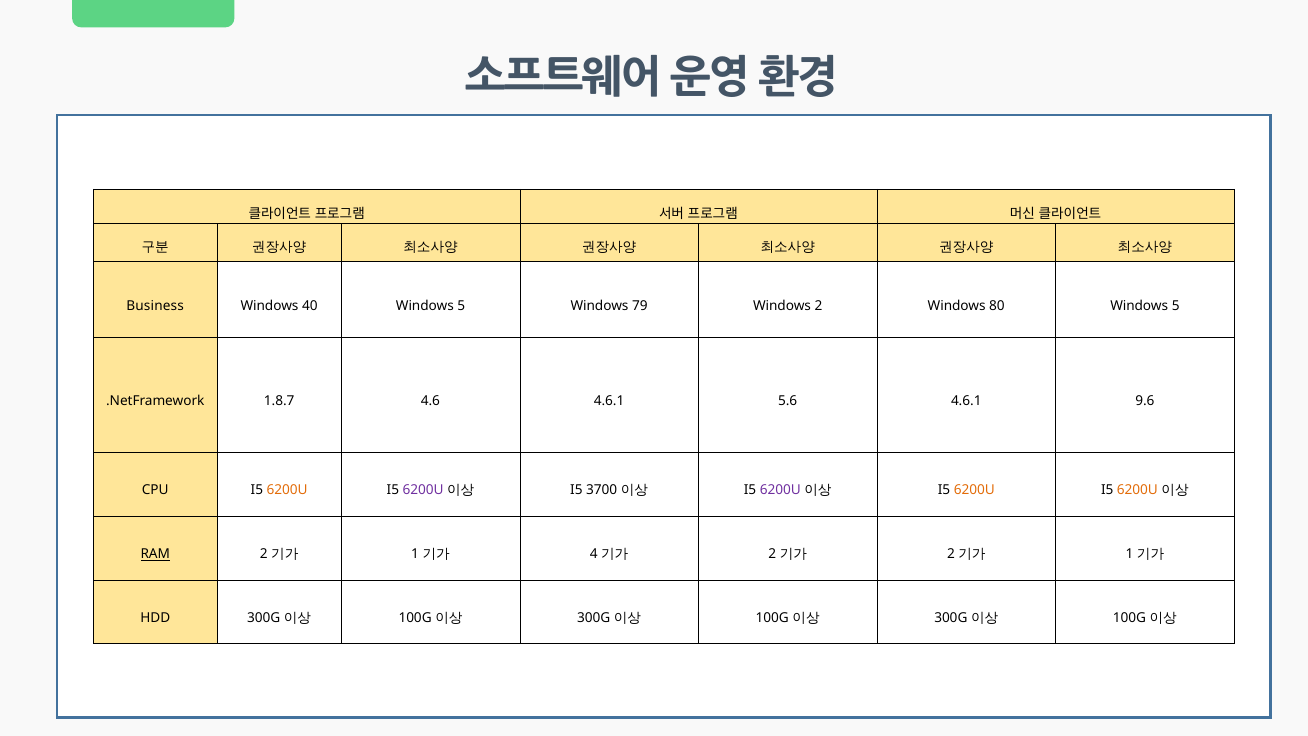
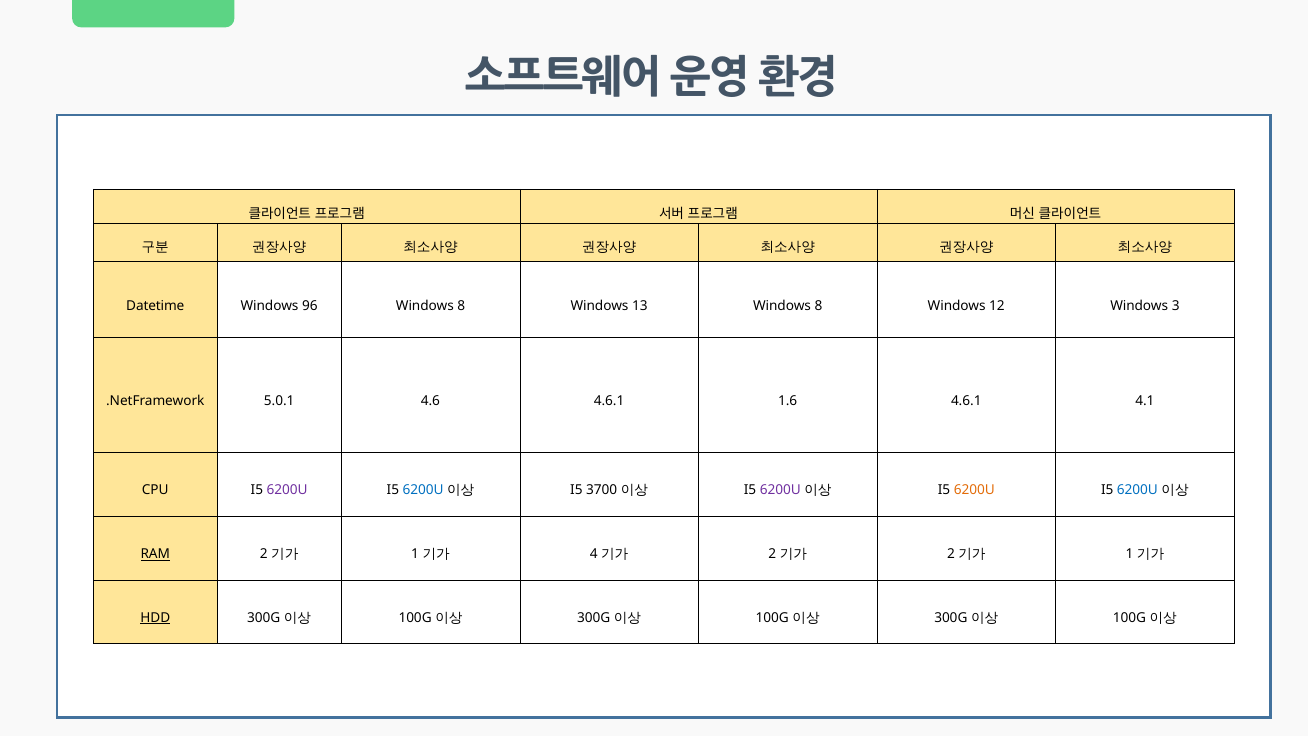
Business: Business -> Datetime (155, 306)
40: 40 -> 96 (310, 306)
5: 5 -> 8 (461, 306)
79: 79 -> 13 (640, 306)
2: 2 -> 8 (818, 306)
80: 80 -> 12 (997, 306)
5: 5 -> 3 (1176, 306)
1.8.7: 1.8.7 -> 5.0.1 (279, 401)
5.6: 5.6 -> 1.6 (788, 401)
9.6: 9.6 -> 4.1 (1145, 401)
6200U colour: orange -> purple (287, 490)
6200U colour: purple -> blue (423, 490)
6200U colour: orange -> blue (1137, 490)
HDD underline: none -> present (155, 618)
